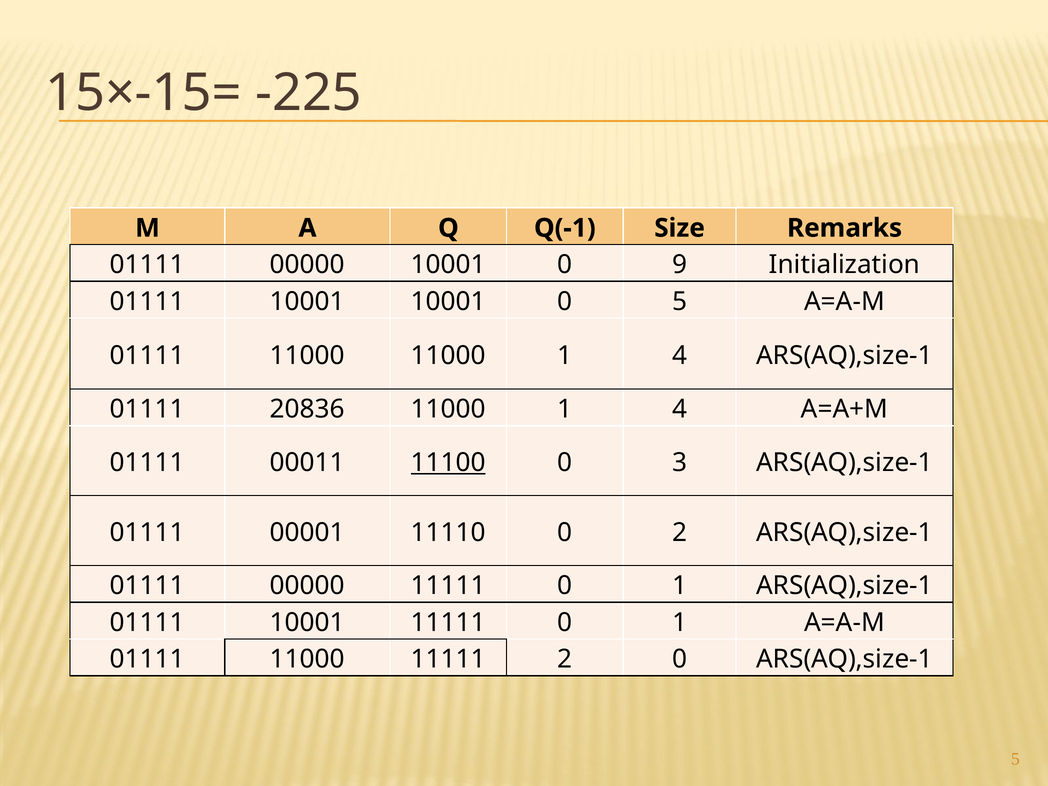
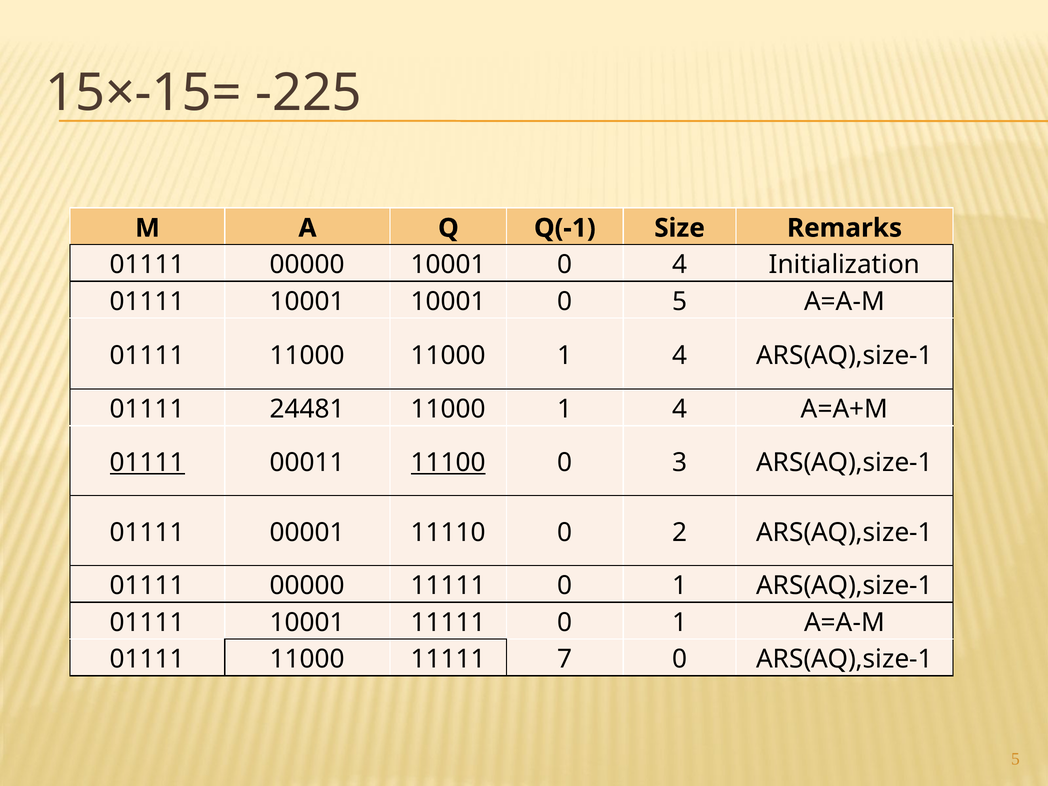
0 9: 9 -> 4 (680, 265)
20836: 20836 -> 24481 (307, 409)
01111 underline: none -> present (147, 463)
11111 2: 2 -> 7 (565, 659)
